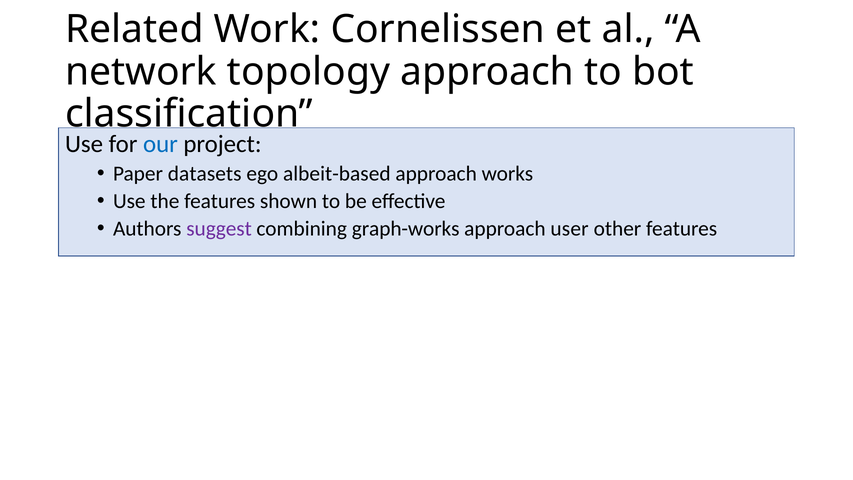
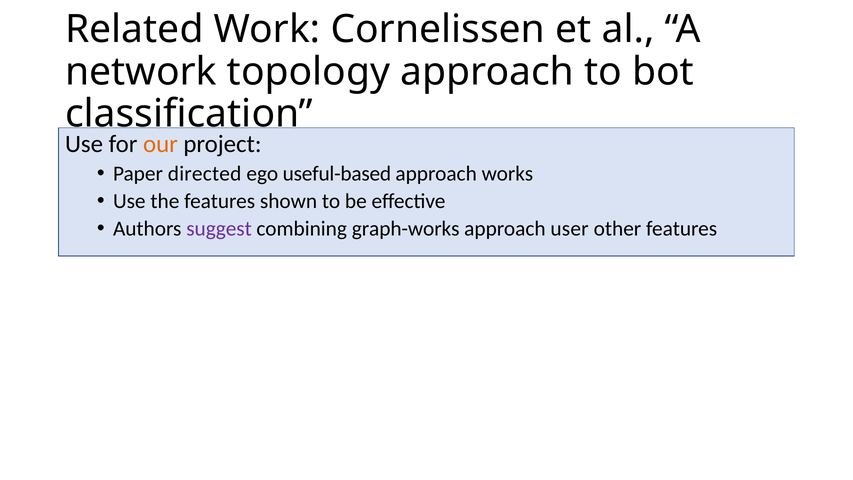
our colour: blue -> orange (160, 144)
datasets: datasets -> directed (205, 174)
albeit-based: albeit-based -> useful-based (337, 174)
